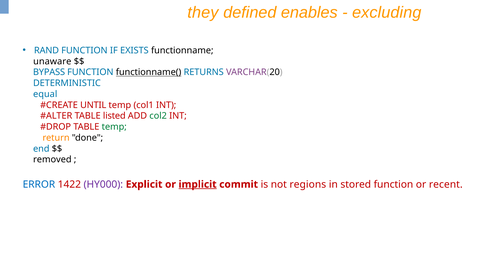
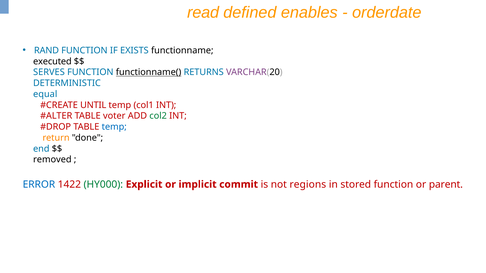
they: they -> read (203, 13)
excluding: excluding -> orderdate (387, 13)
unaware: unaware -> executed (52, 61)
BYPASS: BYPASS -> SERVES (49, 72)
listed: listed -> voter (114, 116)
temp colour: green -> blue (114, 127)
HY000 colour: purple -> green (103, 185)
implicit underline: present -> none (198, 185)
recent: recent -> parent (446, 185)
